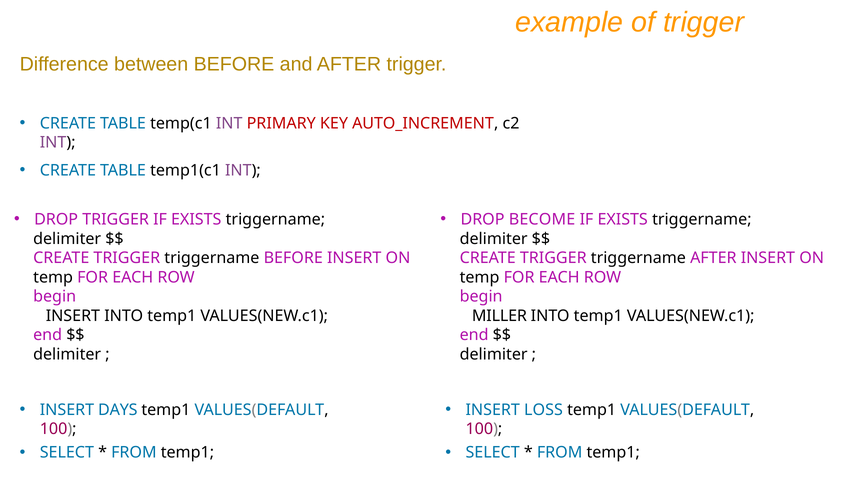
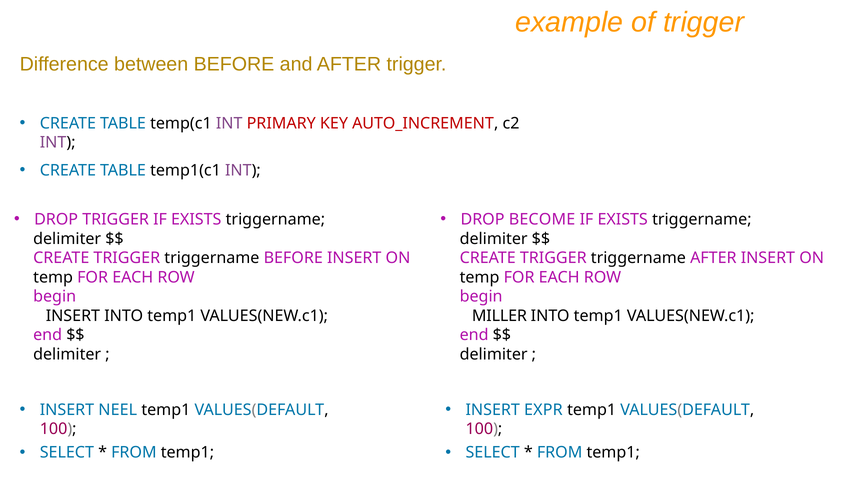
DAYS: DAYS -> NEEL (118, 410)
LOSS: LOSS -> EXPR (543, 410)
